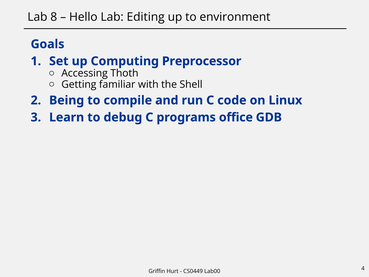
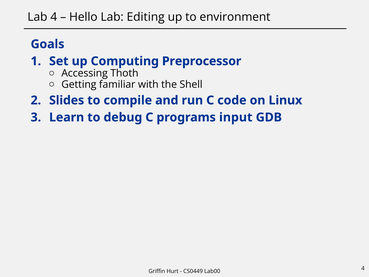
Lab 8: 8 -> 4 (54, 17)
Being: Being -> Slides (67, 100)
office: office -> input (236, 117)
